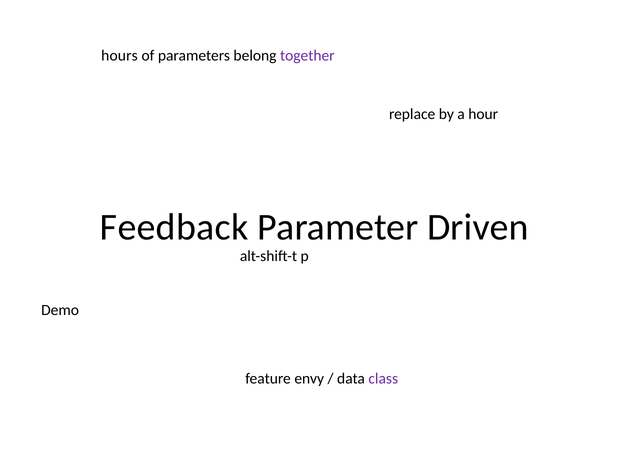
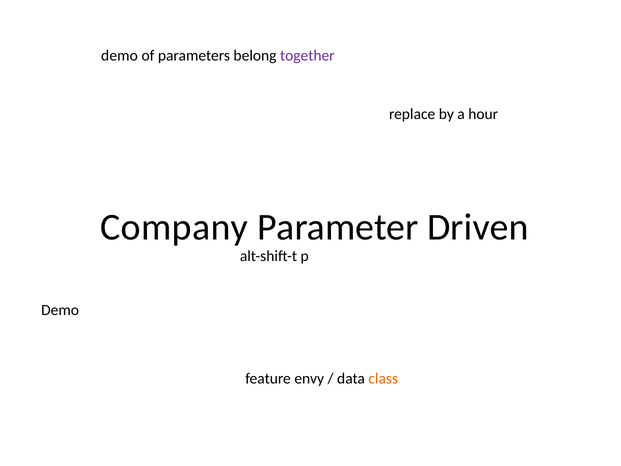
hours: hours -> demo (120, 56)
Feedback: Feedback -> Company (174, 227)
class colour: purple -> orange (383, 378)
